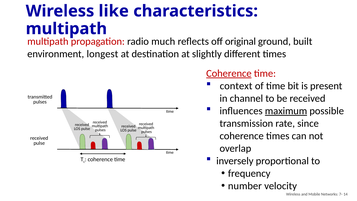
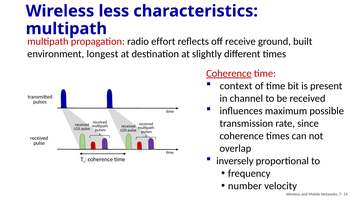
like: like -> less (114, 11)
much: much -> effort (163, 41)
original: original -> receive (240, 41)
maximum underline: present -> none (286, 111)
